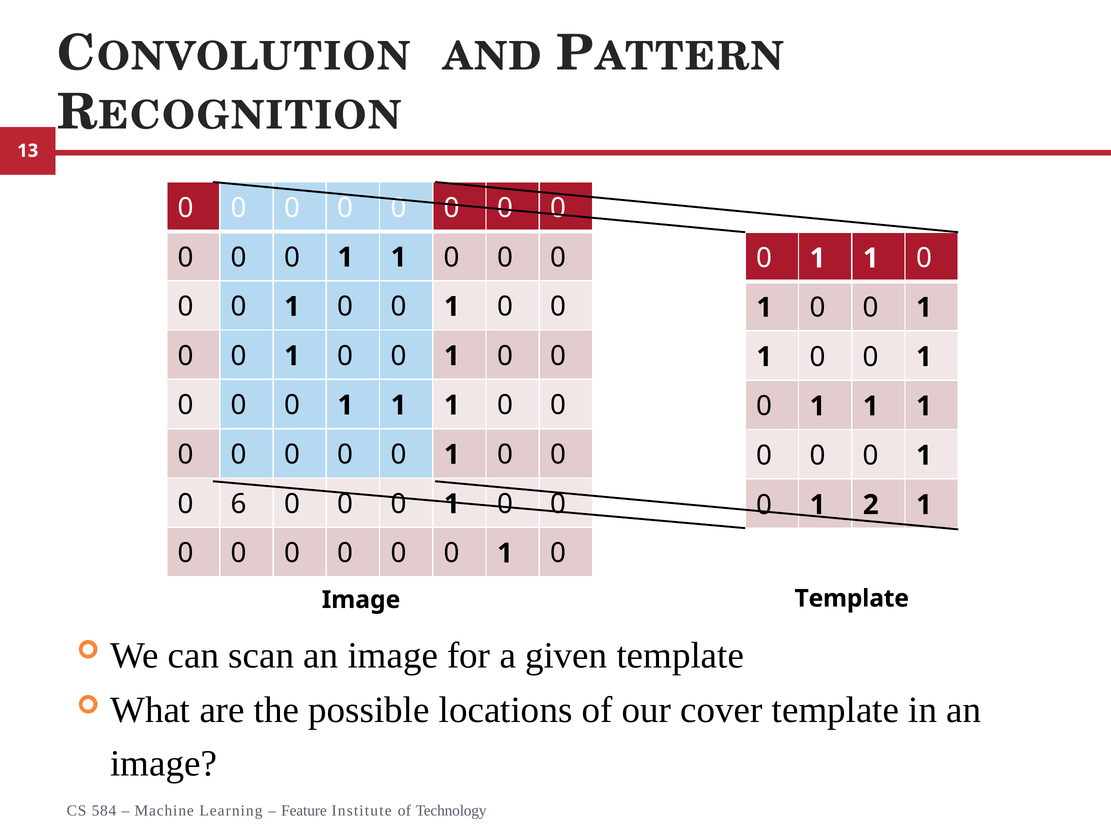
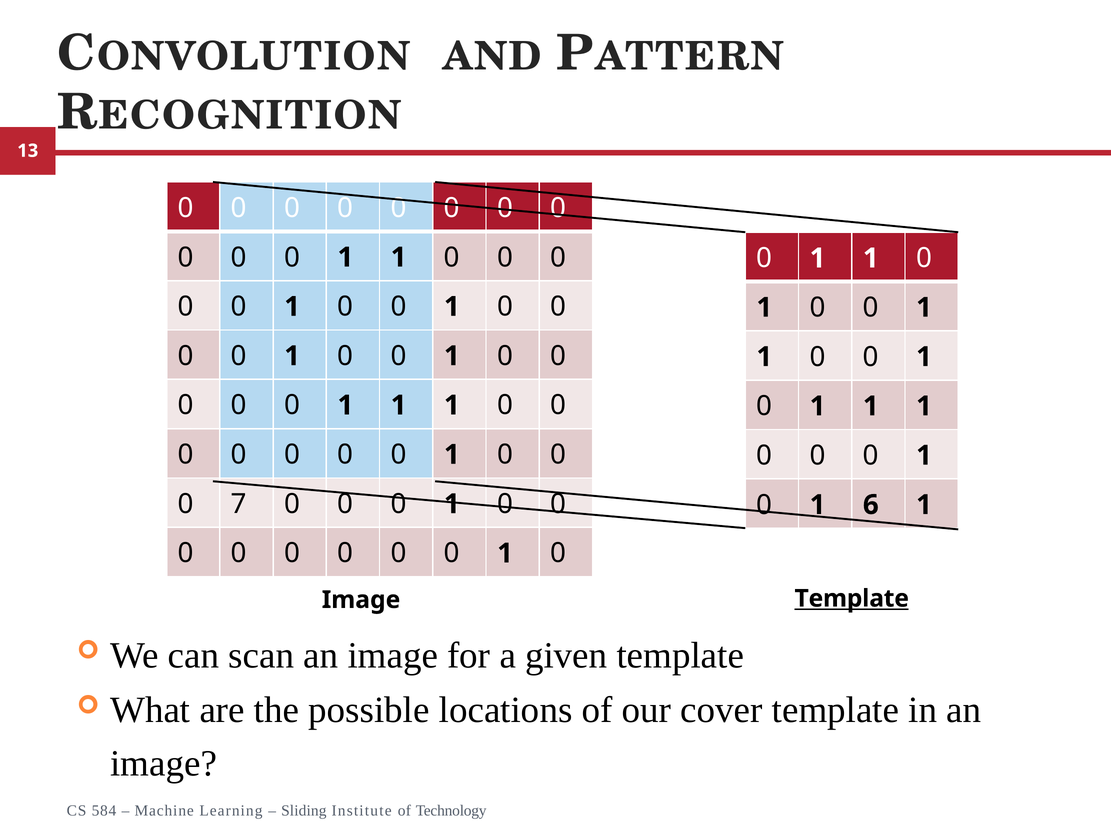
6: 6 -> 7 (239, 504)
2: 2 -> 6 (871, 505)
Template underline: none -> present (852, 599)
Feature: Feature -> Sliding (304, 811)
